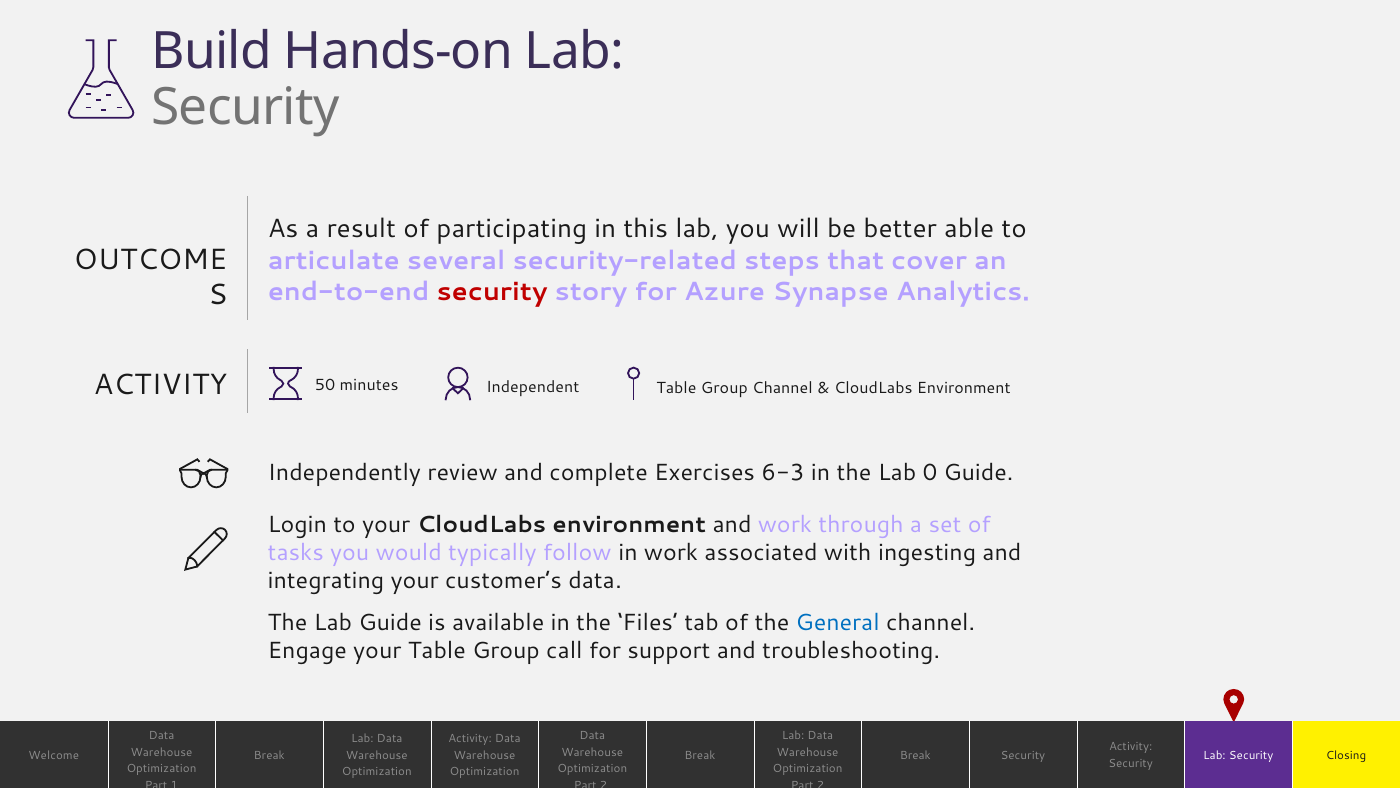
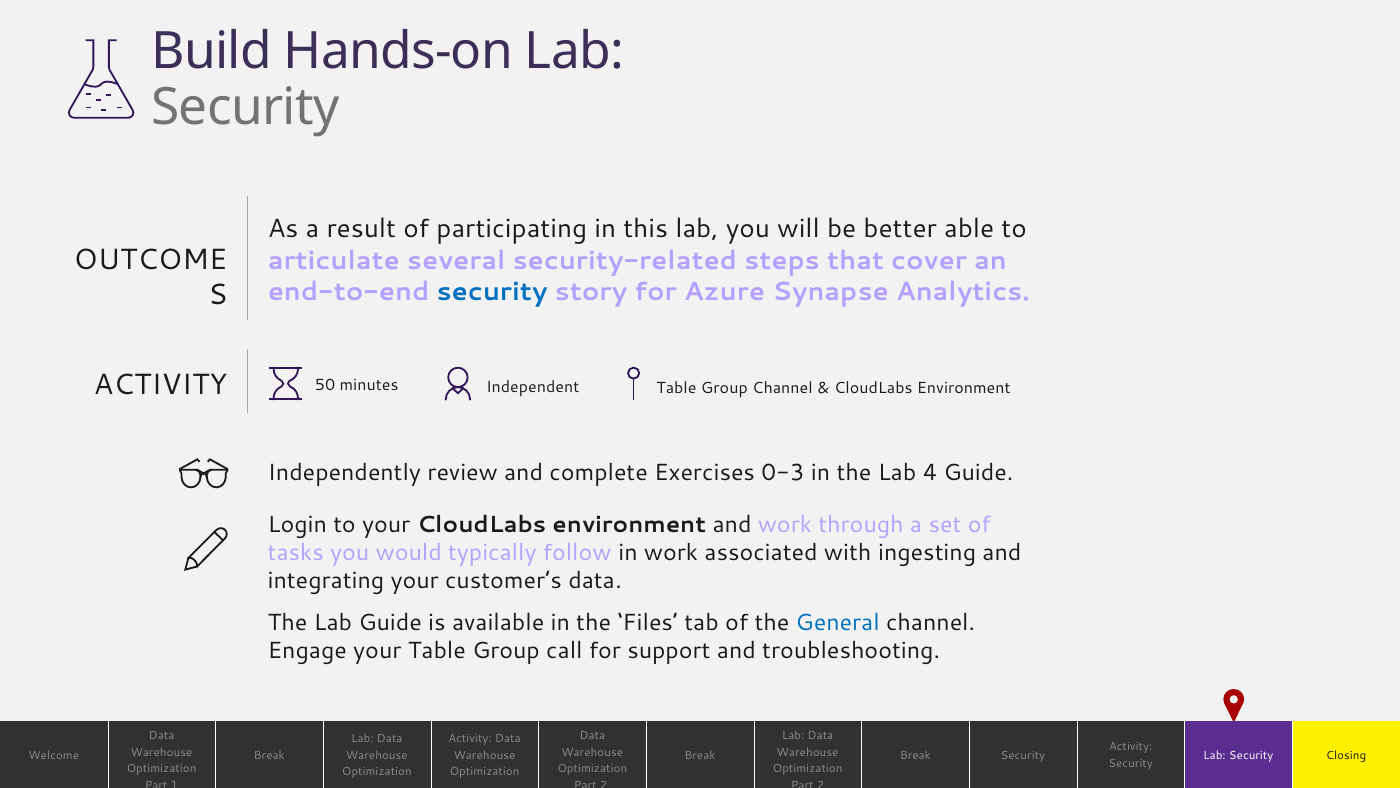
security colour: red -> blue (492, 292)
6-3: 6-3 -> 0-3 (783, 472)
0: 0 -> 4 (930, 472)
